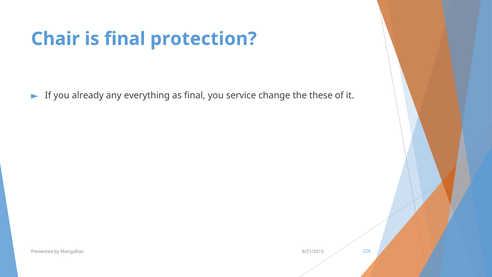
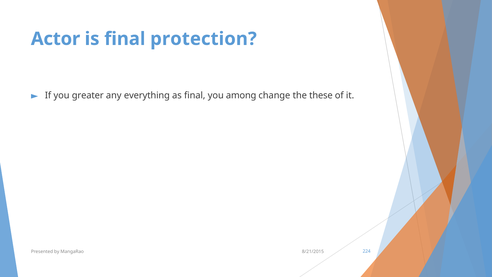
Chair: Chair -> Actor (56, 39)
already: already -> greater (88, 95)
service: service -> among (241, 95)
